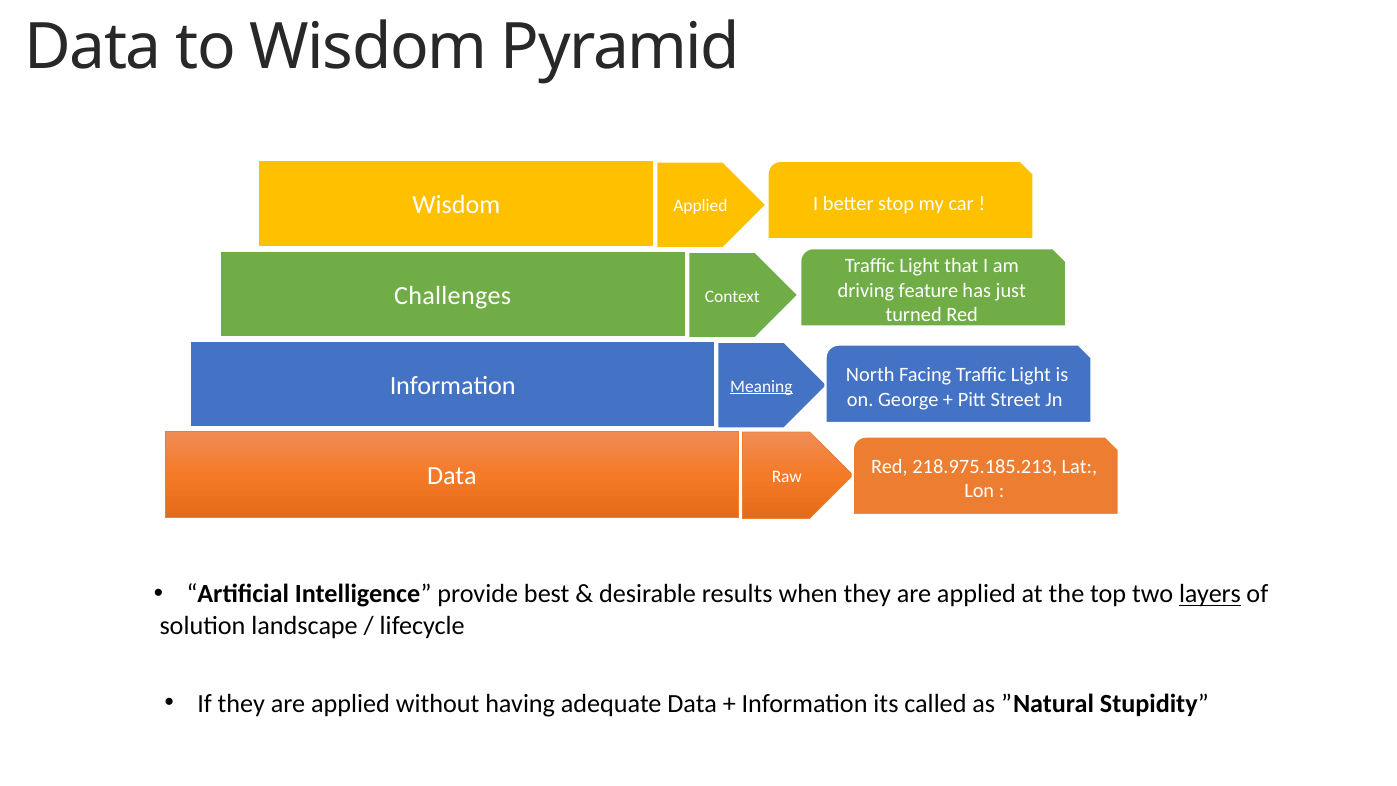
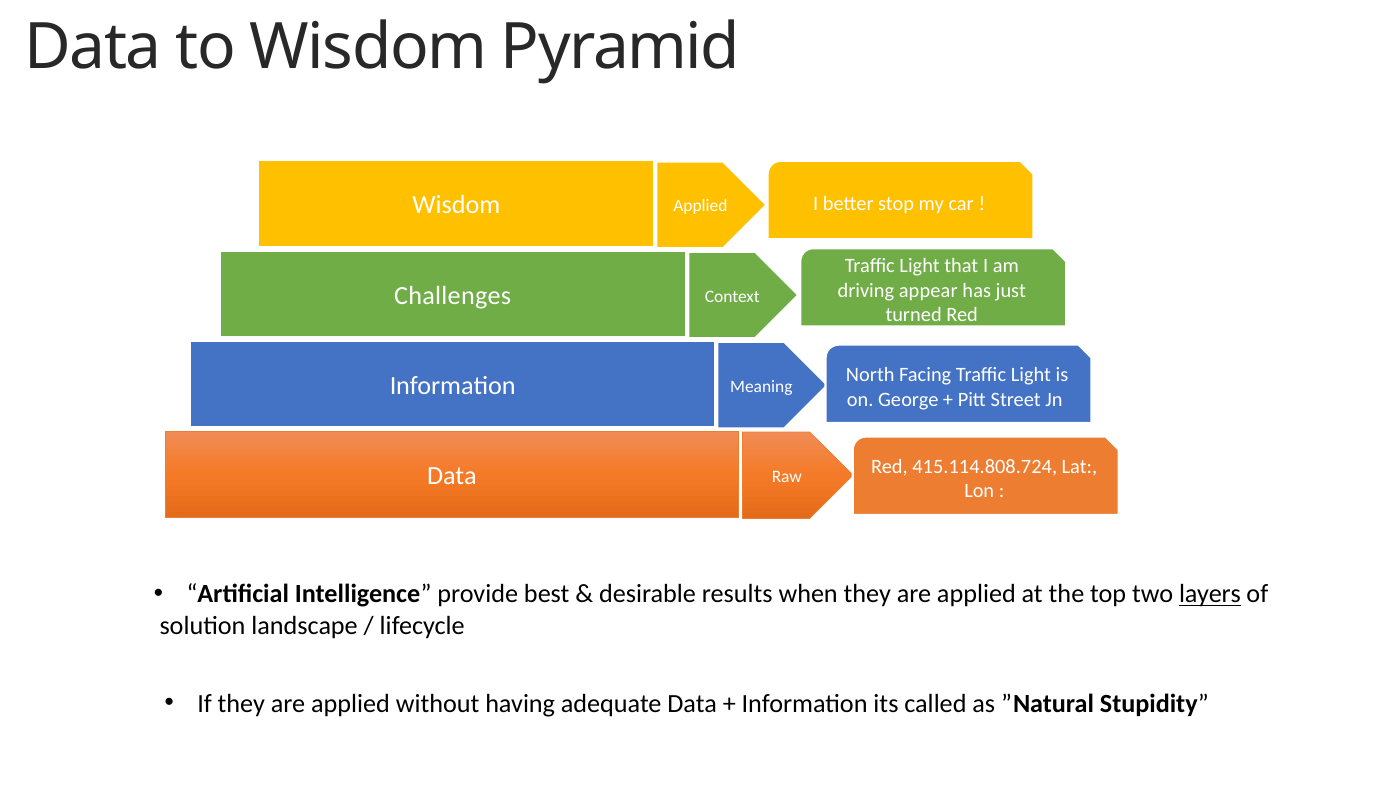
feature: feature -> appear (928, 291)
Meaning underline: present -> none (761, 386)
218.975.185.213: 218.975.185.213 -> 415.114.808.724 (985, 467)
